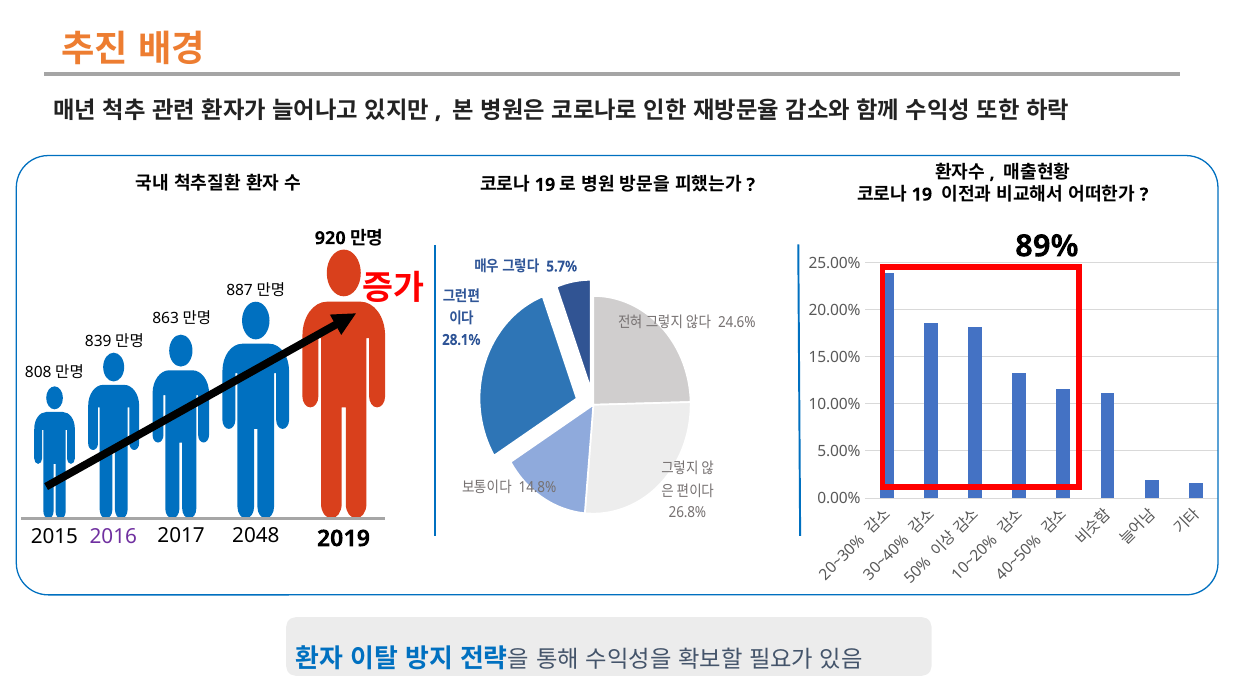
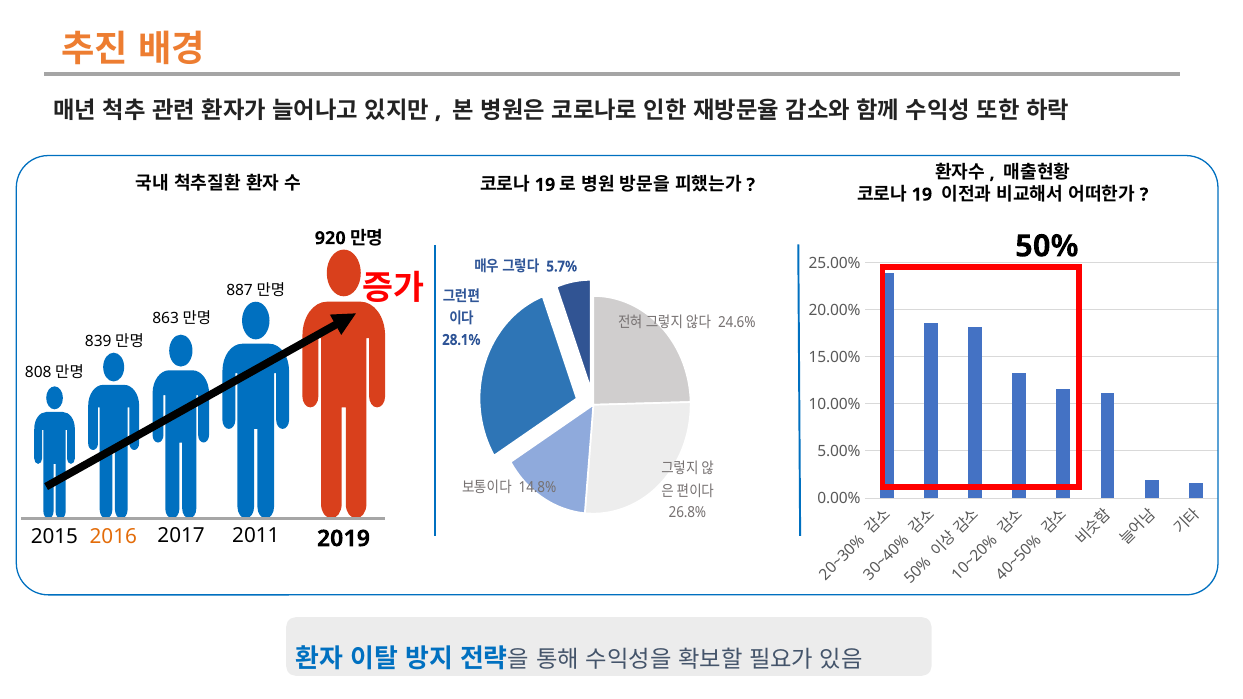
89%: 89% -> 50% (1047, 246)
2016 colour: purple -> orange (113, 536)
2048: 2048 -> 2011 (256, 536)
